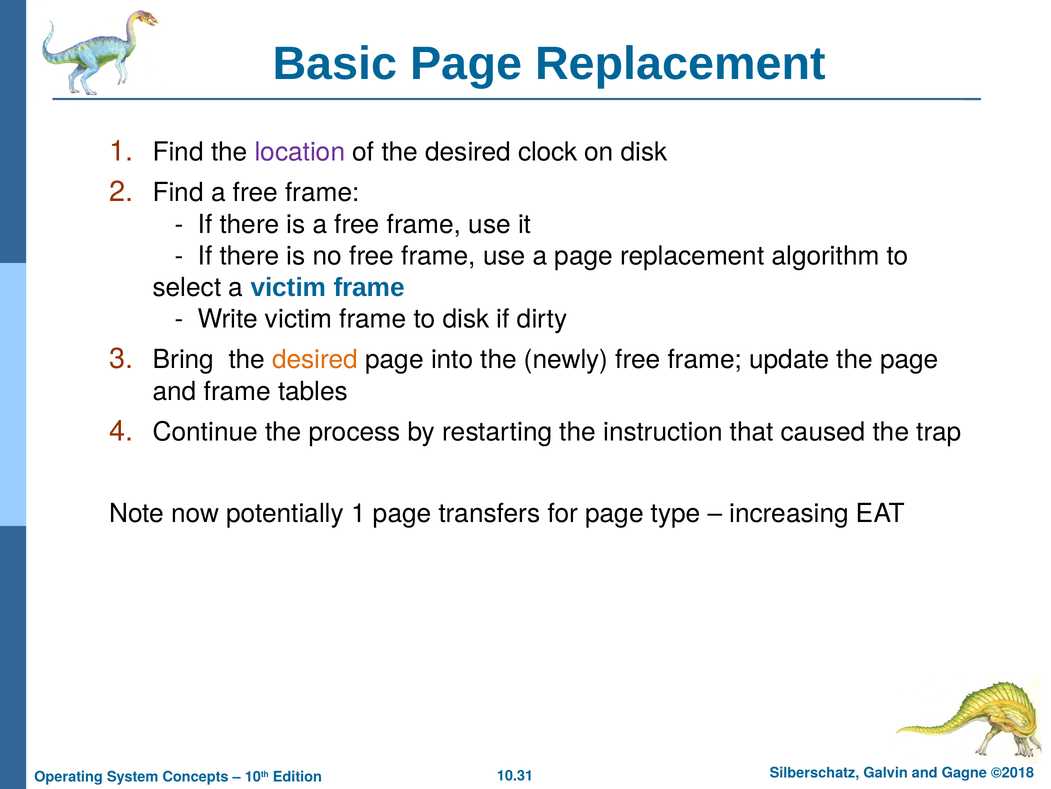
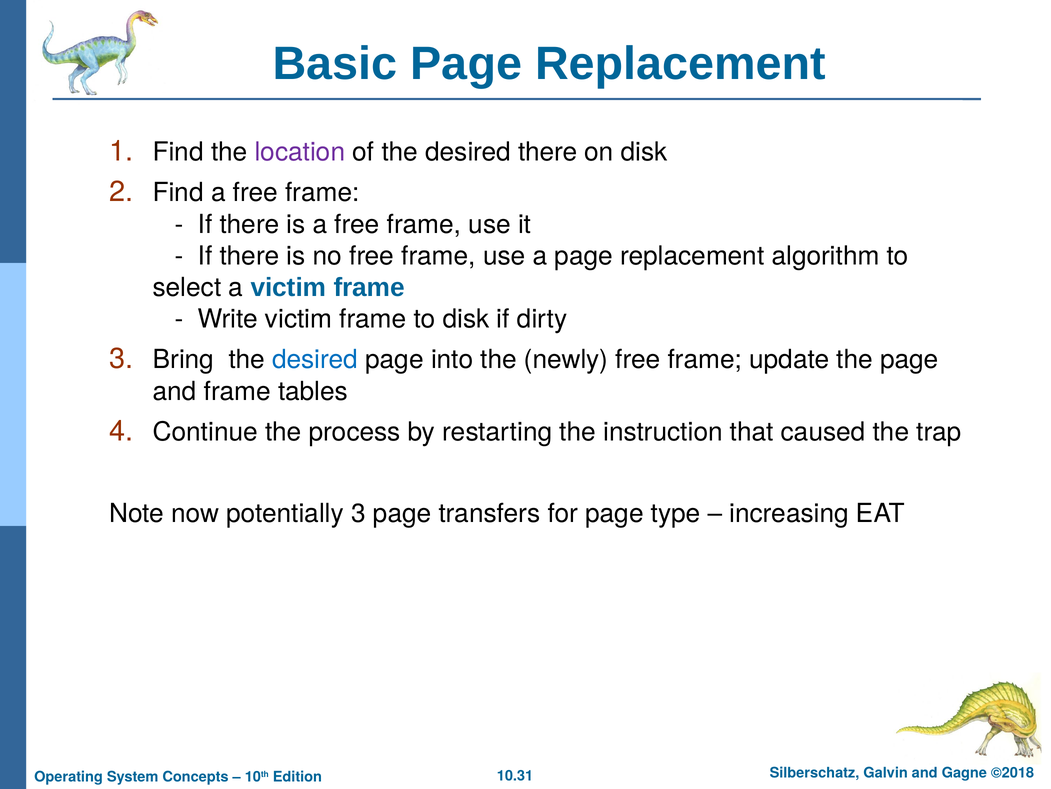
desired clock: clock -> there (548, 152)
desired colour: orange -> blue (315, 359)
potentially 1: 1 -> 3 (358, 513)
